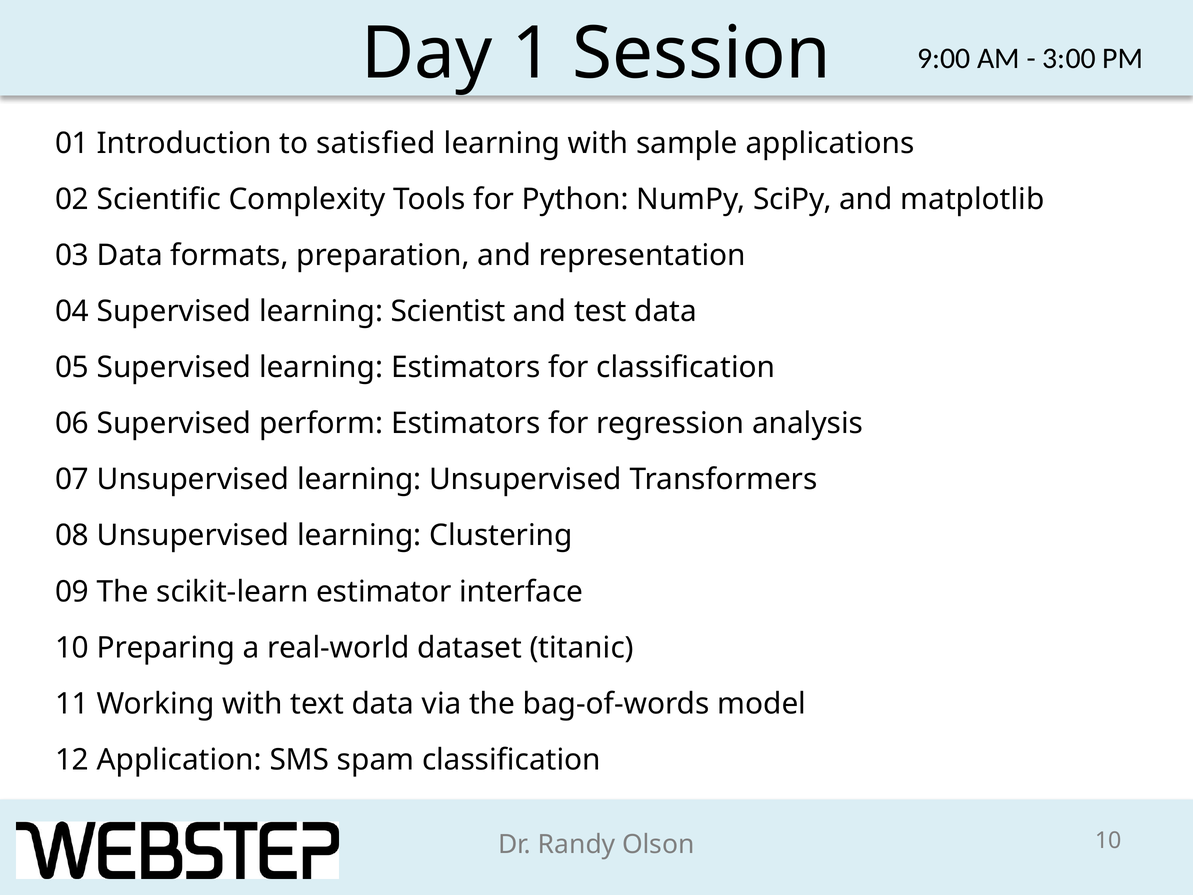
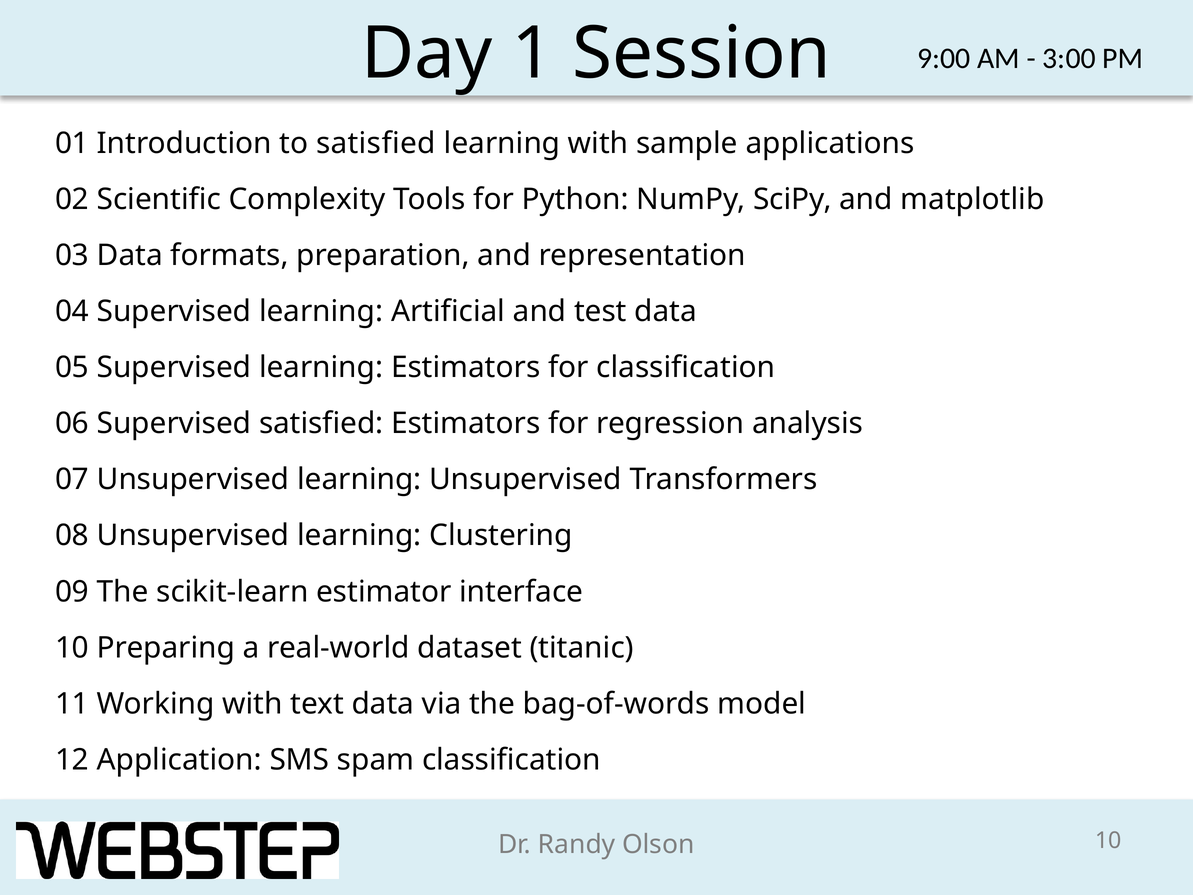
Scientist: Scientist -> Artificial (448, 311)
Supervised perform: perform -> satisfied (321, 423)
